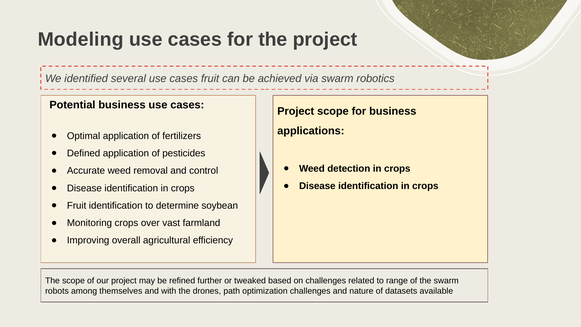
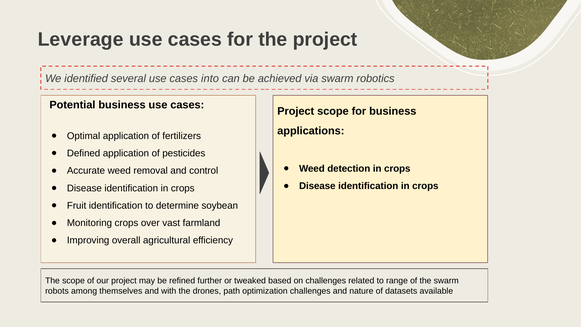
Modeling: Modeling -> Leverage (81, 39)
cases fruit: fruit -> into (210, 78)
